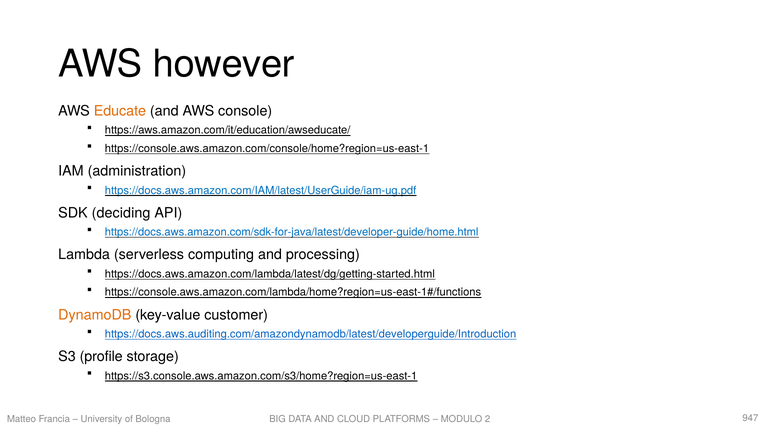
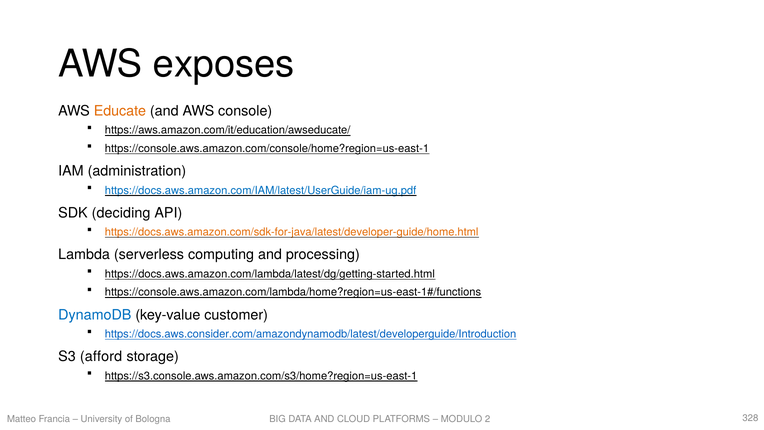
however: however -> exposes (224, 64)
https://docs.aws.amazon.com/sdk-for-java/latest/developer-guide/home.html colour: blue -> orange (292, 232)
DynamoDB colour: orange -> blue (95, 315)
https://docs.aws.auditing.com/amazondynamodb/latest/developerguide/Introduction: https://docs.aws.auditing.com/amazondynamodb/latest/developerguide/Introduction -> https://docs.aws.consider.com/amazondynamodb/latest/developerguide/Introduction (311, 334)
profile: profile -> afford (101, 356)
947: 947 -> 328 (750, 418)
